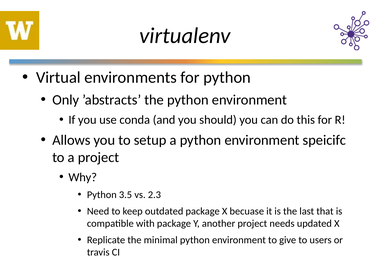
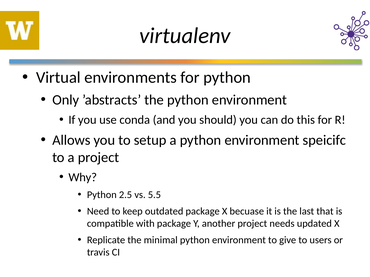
3.5: 3.5 -> 2.5 (125, 195)
2.3: 2.3 -> 5.5 (154, 195)
